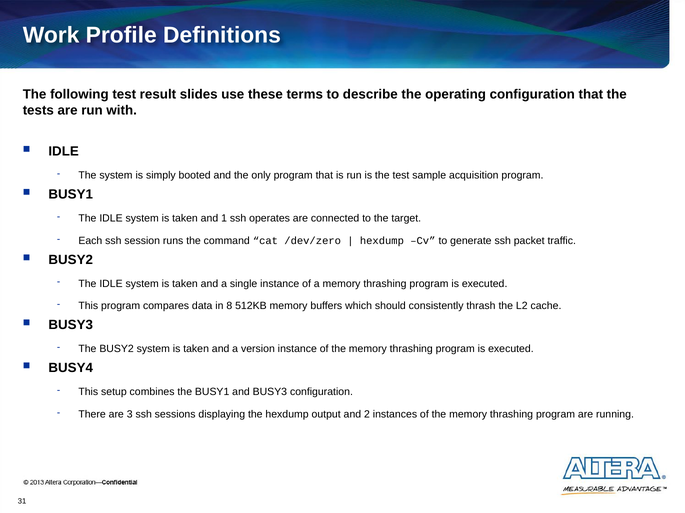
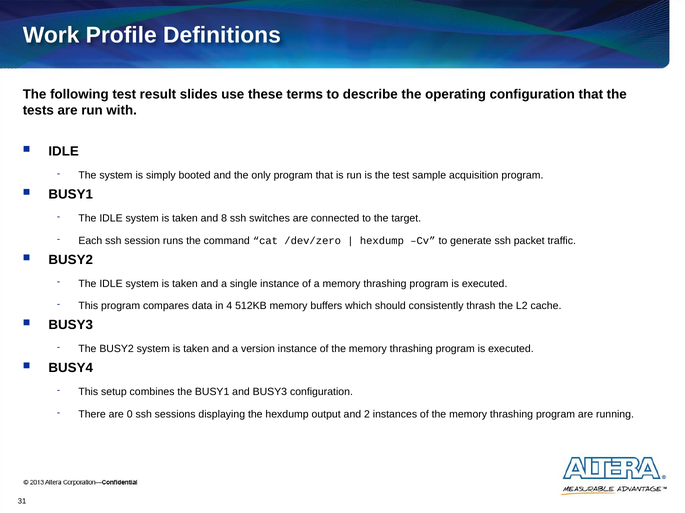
1: 1 -> 8 (224, 218)
operates: operates -> switches (270, 218)
8: 8 -> 4 (229, 306)
3: 3 -> 0 (130, 415)
